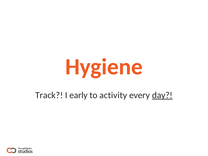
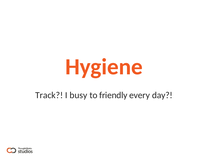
early: early -> busy (78, 95)
activity: activity -> friendly (113, 95)
day underline: present -> none (162, 95)
